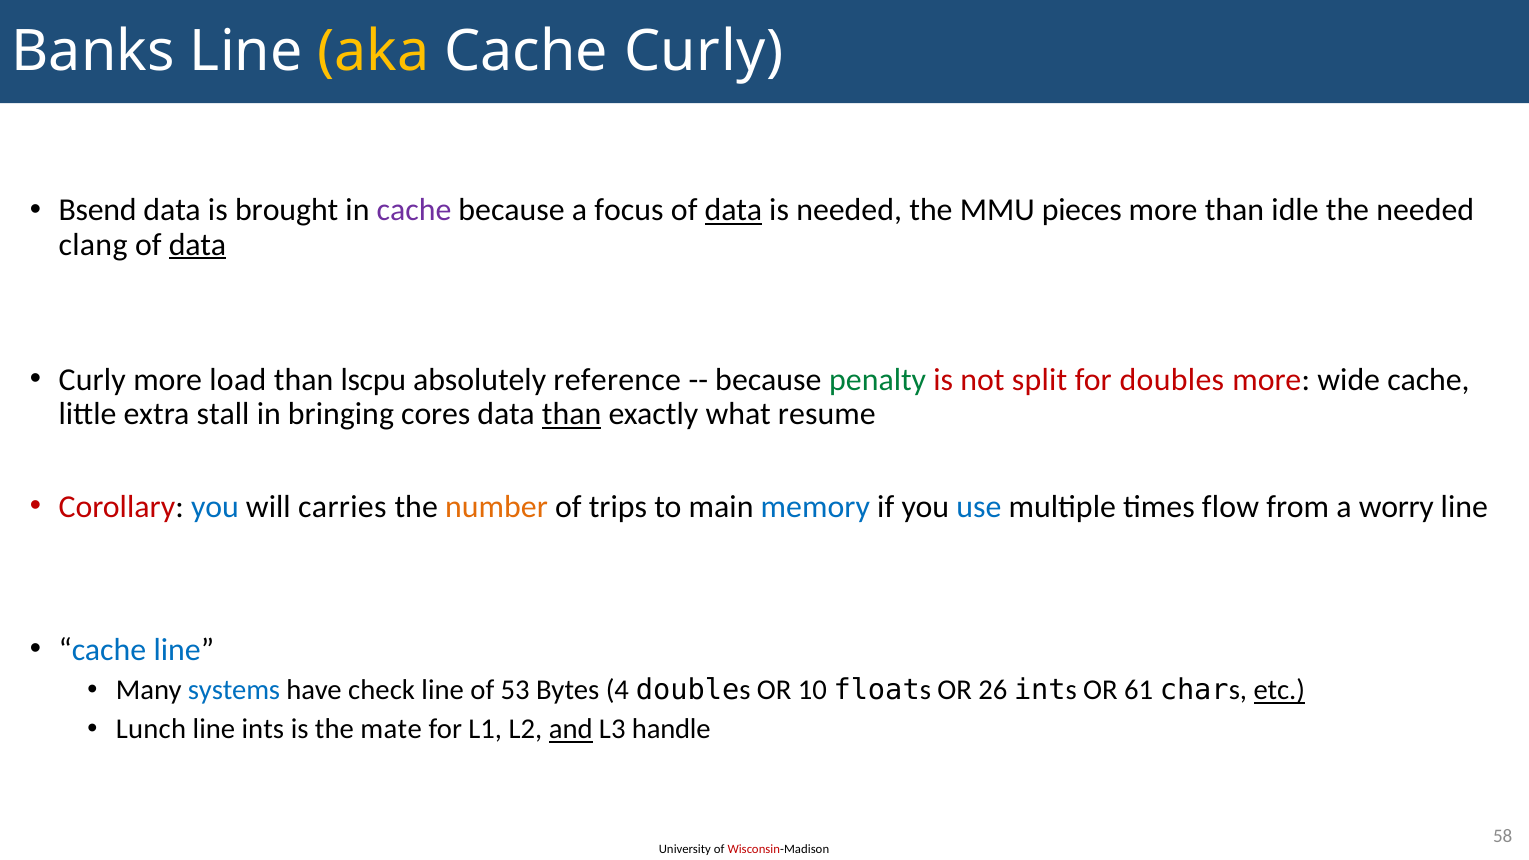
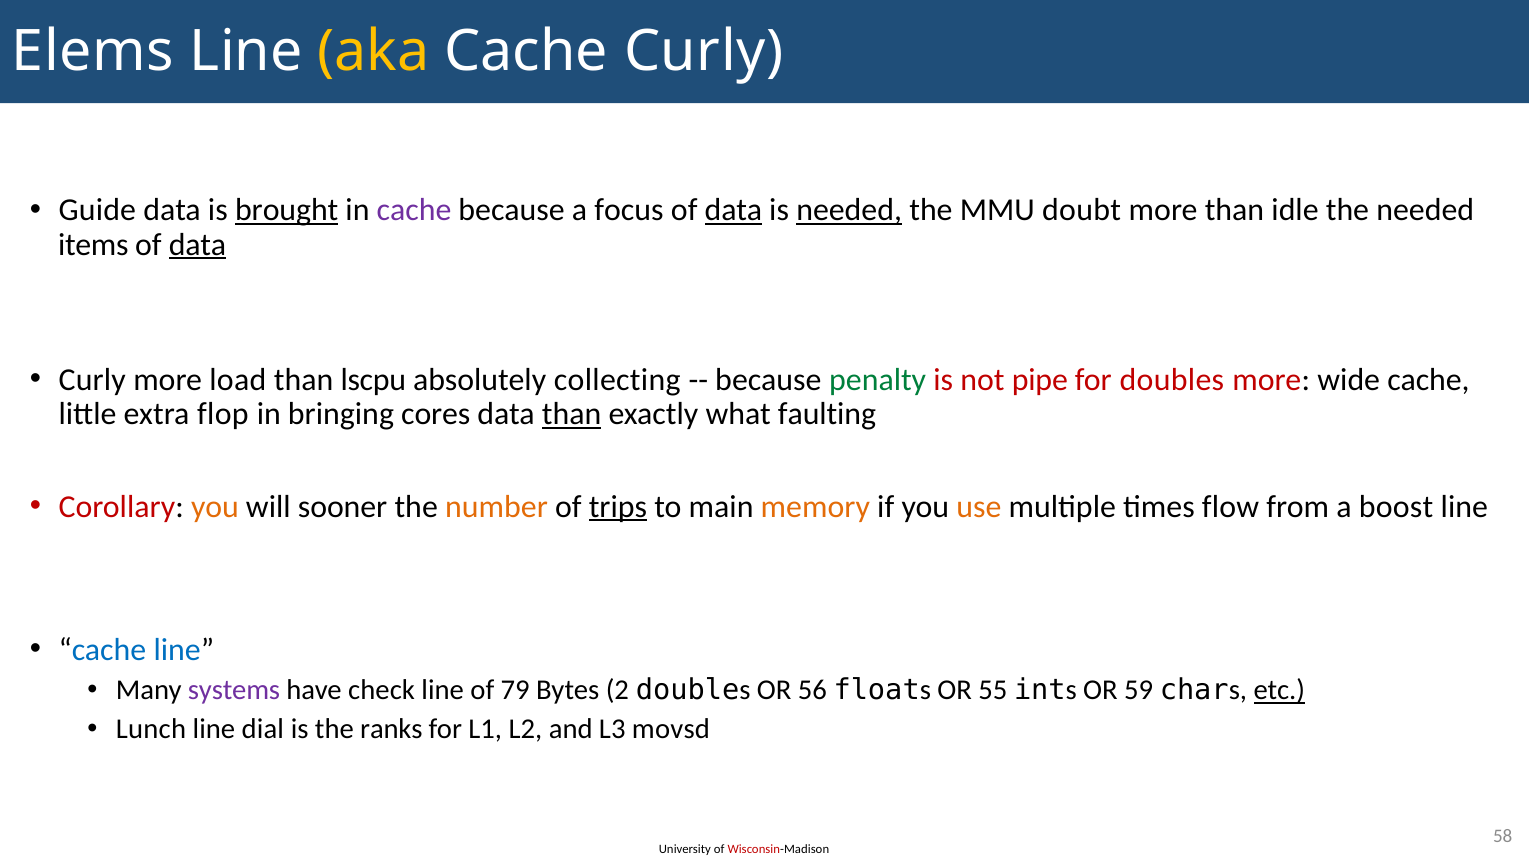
Banks: Banks -> Elems (93, 51)
Bsend: Bsend -> Guide (97, 210)
brought underline: none -> present (287, 210)
needed underline: none -> present (849, 210)
pieces: pieces -> doubt (1082, 210)
clang: clang -> items (93, 245)
reference: reference -> collecting (617, 380)
split: split -> pipe (1040, 380)
stall: stall -> flop (223, 414)
resume: resume -> faulting (827, 414)
you colour: blue -> orange (215, 507)
carries: carries -> sooner (343, 507)
trips underline: none -> present (618, 507)
memory colour: blue -> orange (815, 507)
use colour: blue -> orange (979, 507)
worry: worry -> boost (1396, 507)
systems colour: blue -> purple (234, 690)
53: 53 -> 79 (515, 690)
4: 4 -> 2 (617, 690)
10: 10 -> 56 (812, 690)
26: 26 -> 55 (993, 690)
61: 61 -> 59 (1139, 690)
line ints: ints -> dial (263, 729)
mate: mate -> ranks (391, 729)
and underline: present -> none (571, 729)
handle: handle -> movsd (671, 729)
